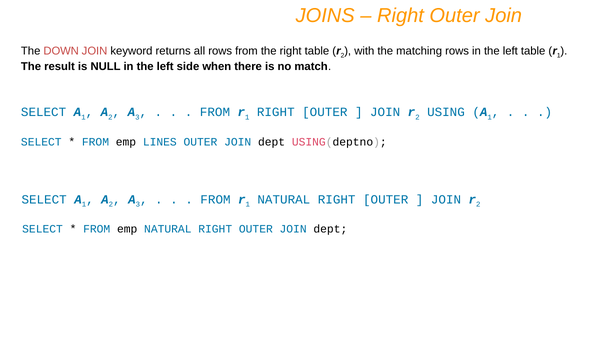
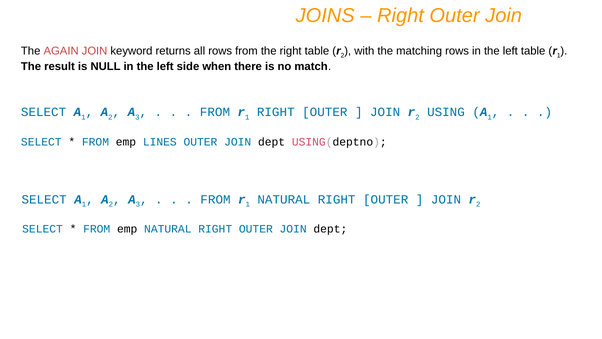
DOWN: DOWN -> AGAIN (61, 51)
